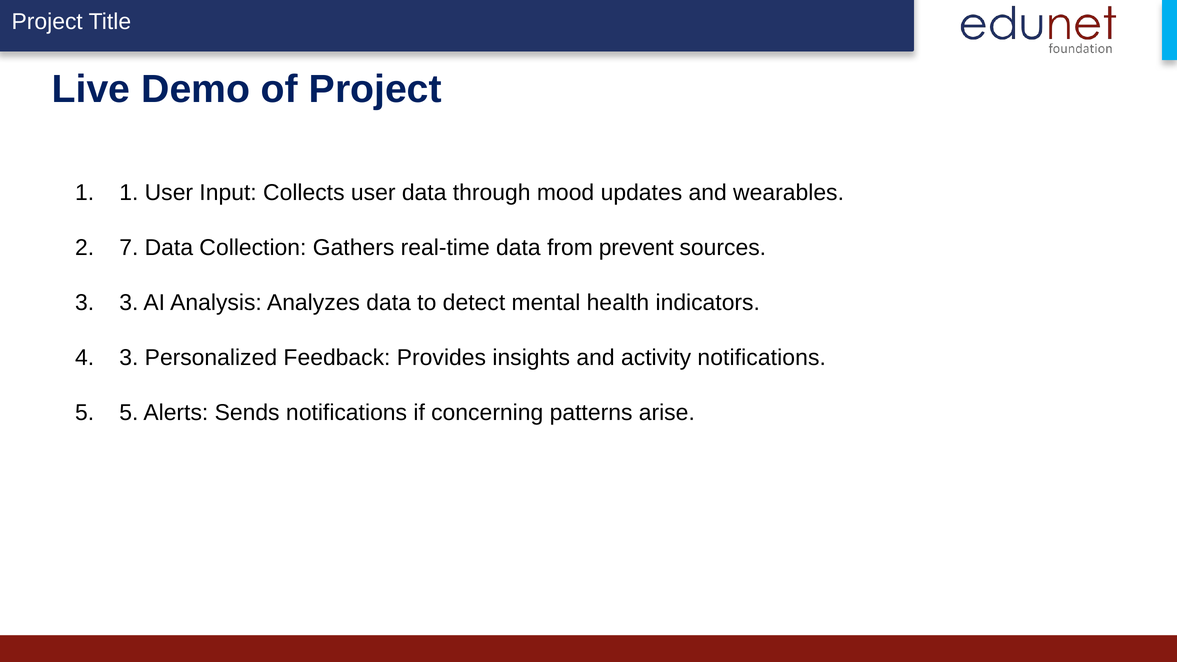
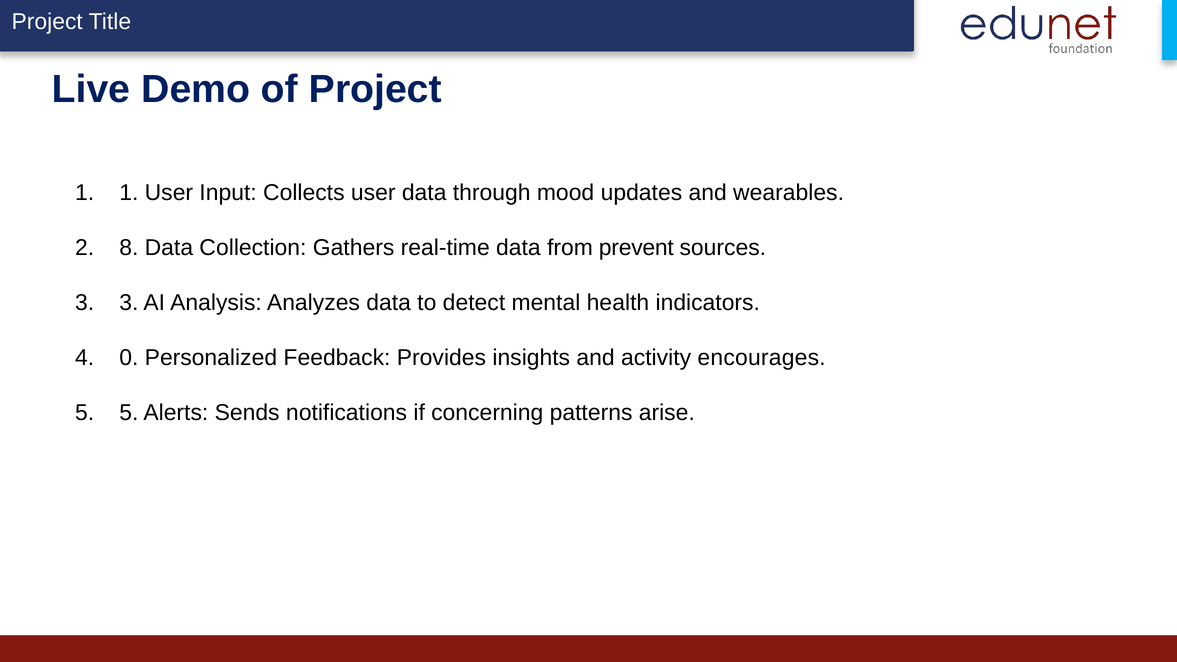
7: 7 -> 8 (129, 248)
4 3: 3 -> 0 (129, 358)
activity notifications: notifications -> encourages (762, 358)
